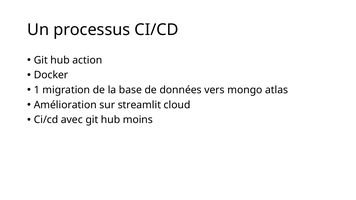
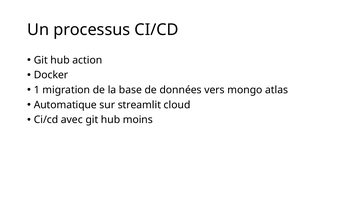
Amélioration: Amélioration -> Automatique (65, 105)
